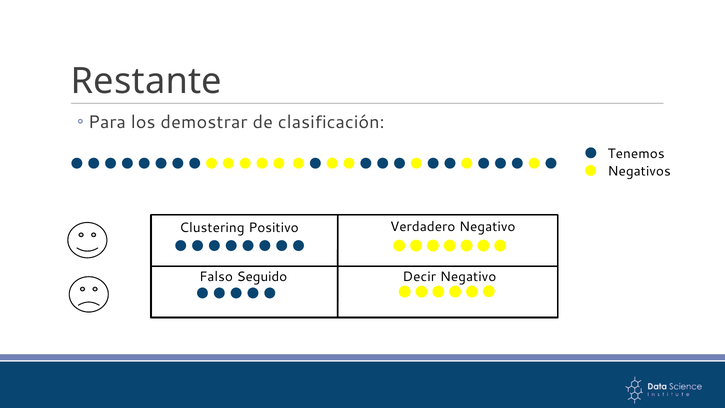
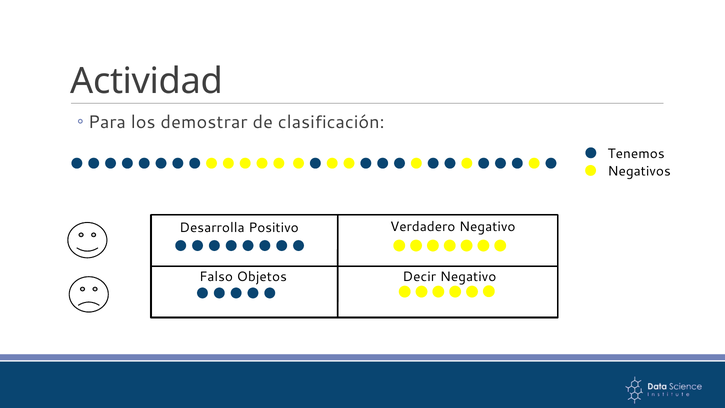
Restante: Restante -> Actividad (147, 81)
Clustering: Clustering -> Desarrolla (212, 228)
Seguido: Seguido -> Objetos (262, 277)
